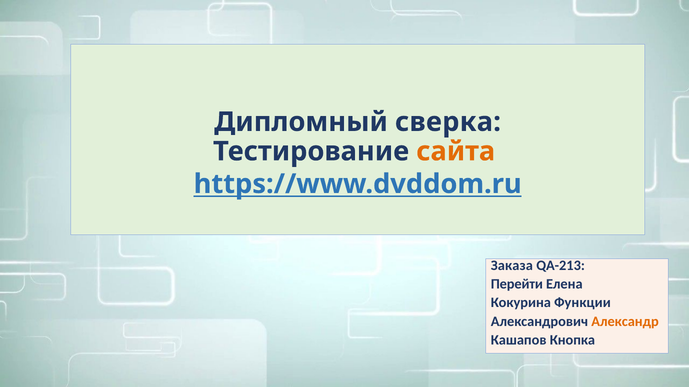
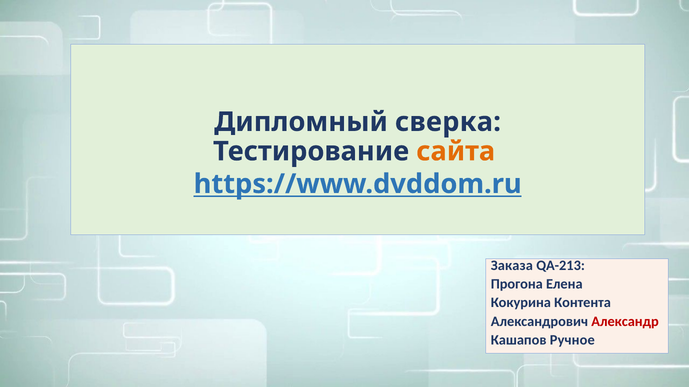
Перейти: Перейти -> Прогона (517, 284)
Функции: Функции -> Контента (583, 303)
Александр colour: orange -> red (625, 322)
Кнопка: Кнопка -> Ручное (572, 340)
